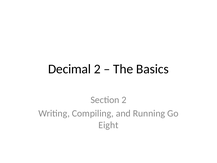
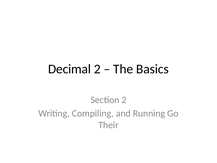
Eight: Eight -> Their (108, 125)
